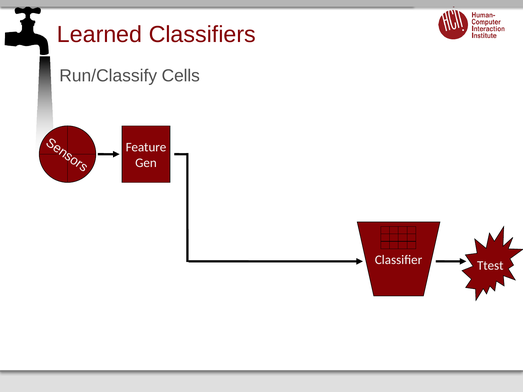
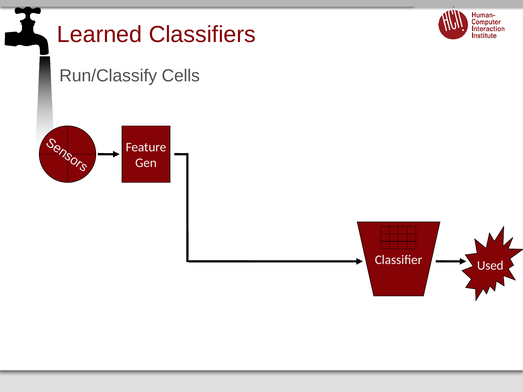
Ttest: Ttest -> Used (490, 266)
